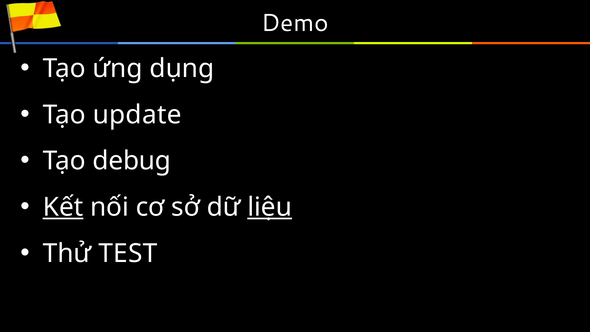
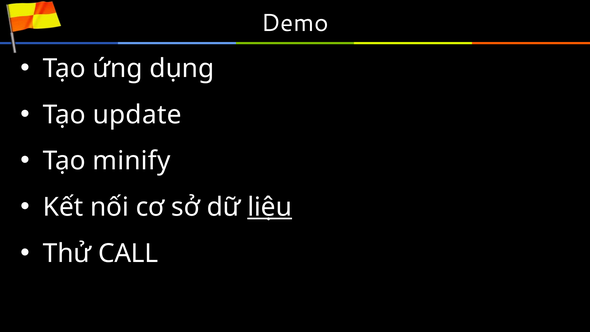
debug: debug -> minify (132, 161)
Kết underline: present -> none (63, 207)
TEST: TEST -> CALL (128, 253)
